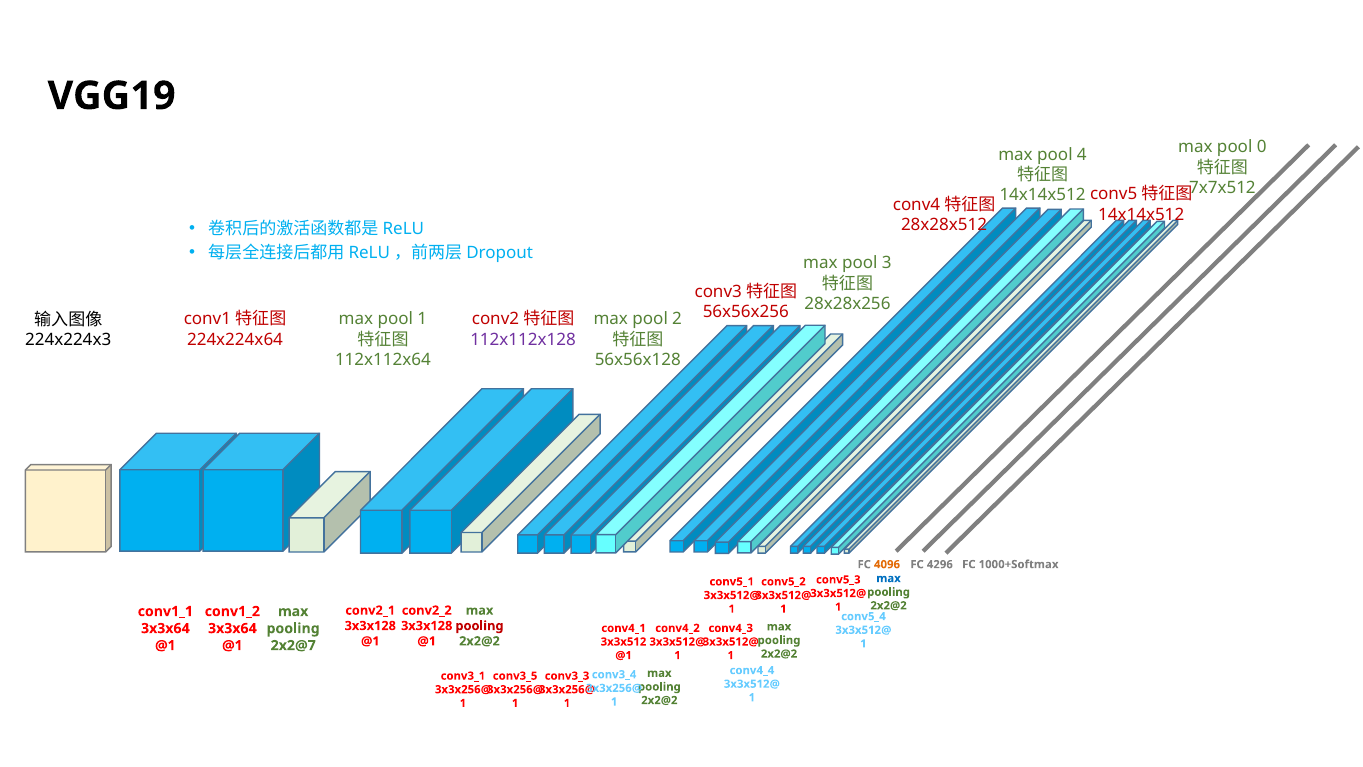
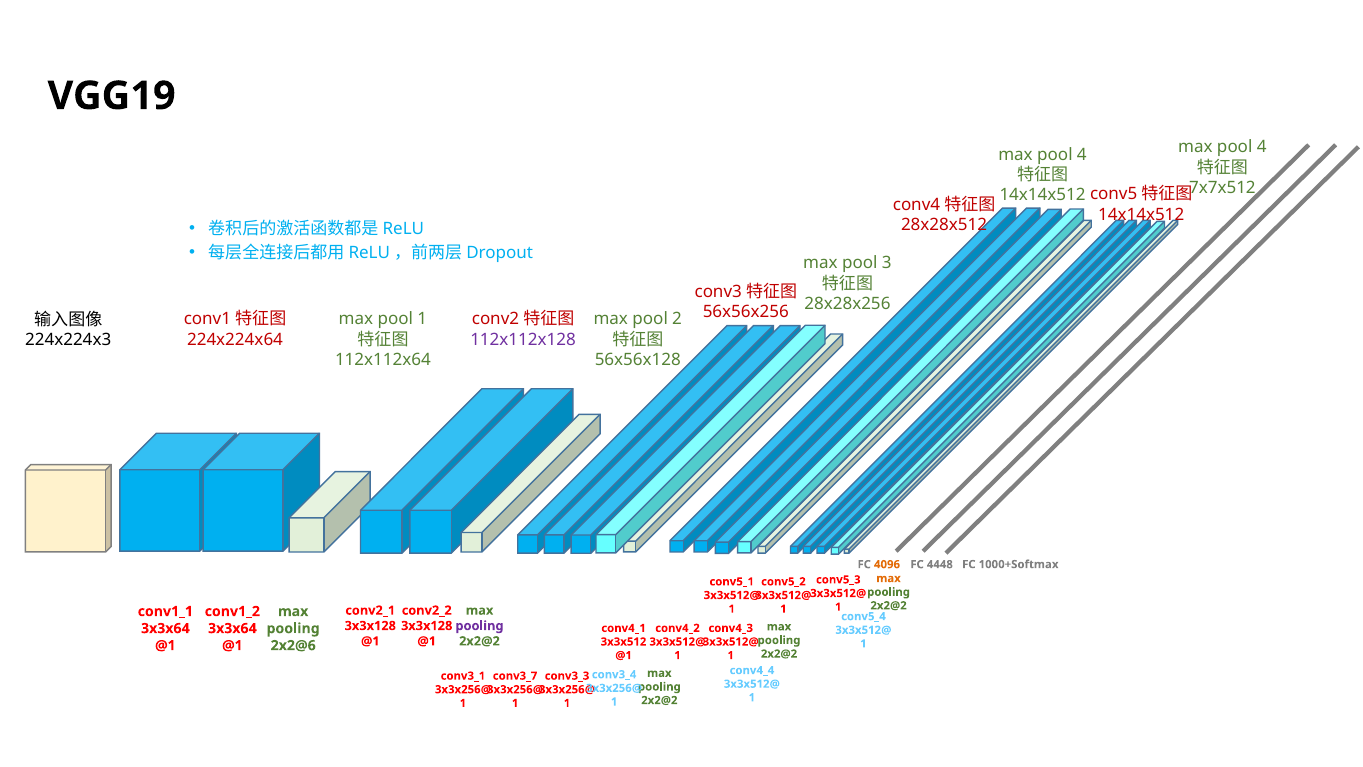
0: 0 -> 4 (1262, 147)
4296: 4296 -> 4448 (940, 564)
max colour: blue -> orange (889, 578)
pooling colour: red -> purple (479, 626)
2x2@7: 2x2@7 -> 2x2@6 (293, 645)
conv3_5: conv3_5 -> conv3_7 (515, 676)
